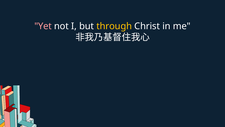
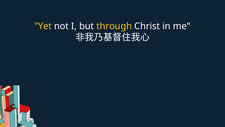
Yet colour: pink -> yellow (43, 26)
